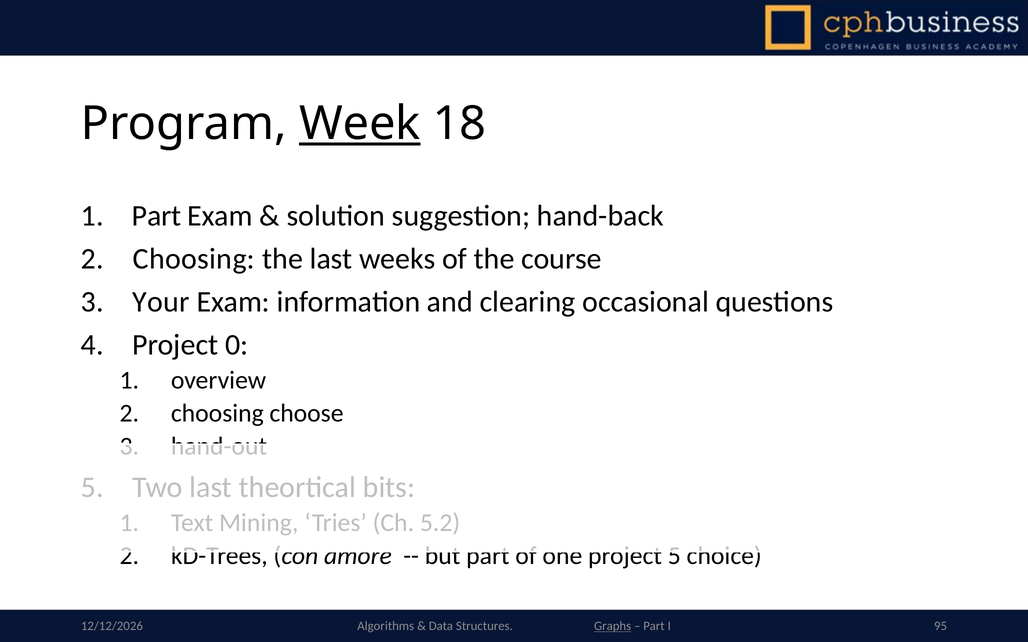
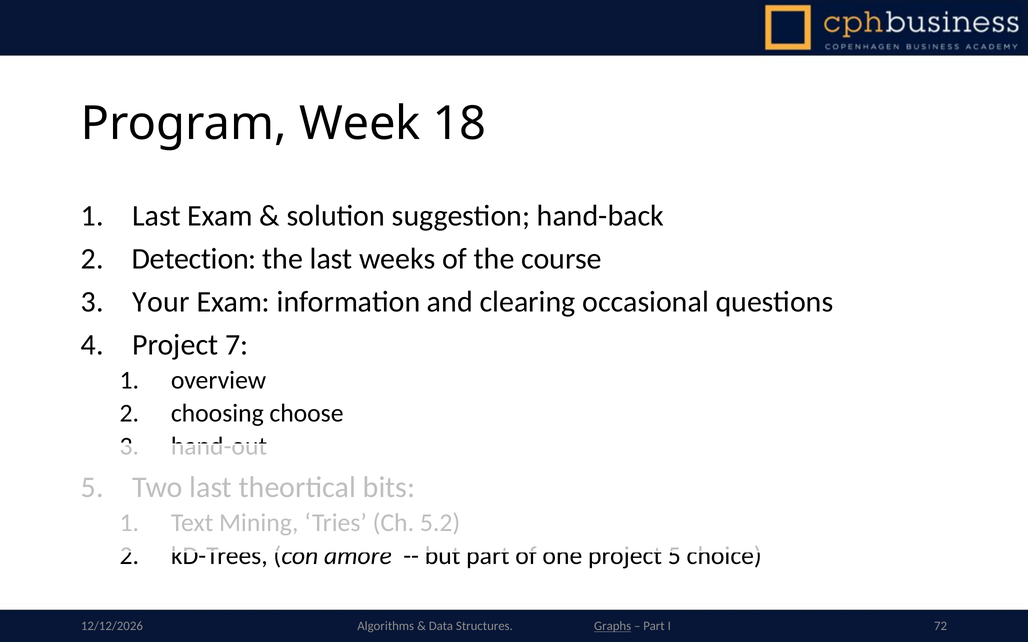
Week underline: present -> none (360, 124)
Part: Part -> Last (157, 216)
Choosing: Choosing -> Detection (194, 259)
0: 0 -> 7 (237, 345)
95: 95 -> 72 (941, 627)
